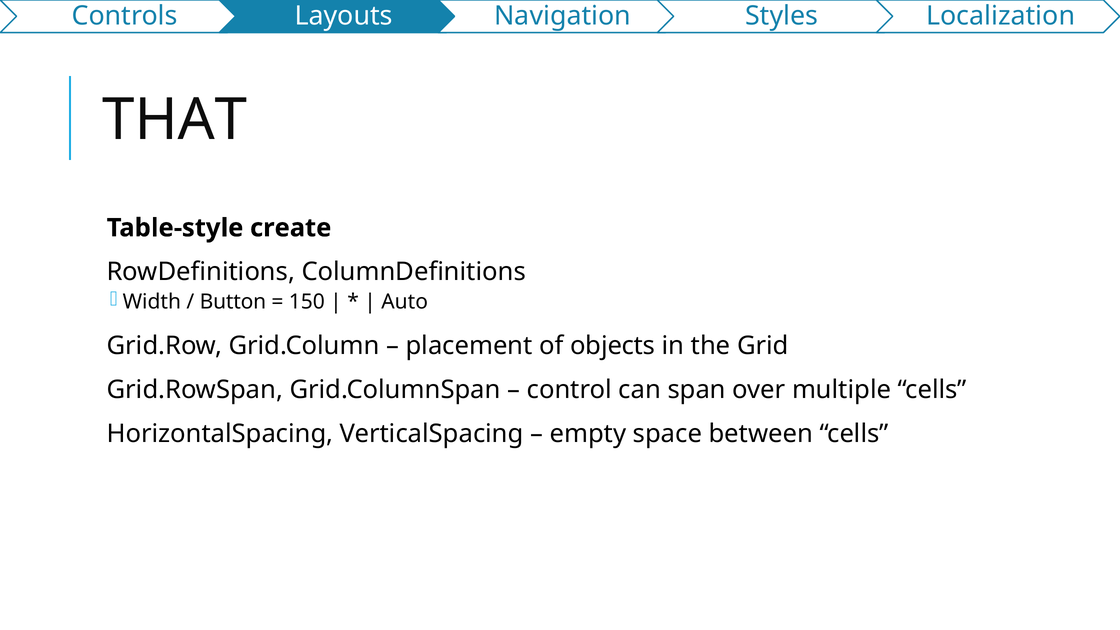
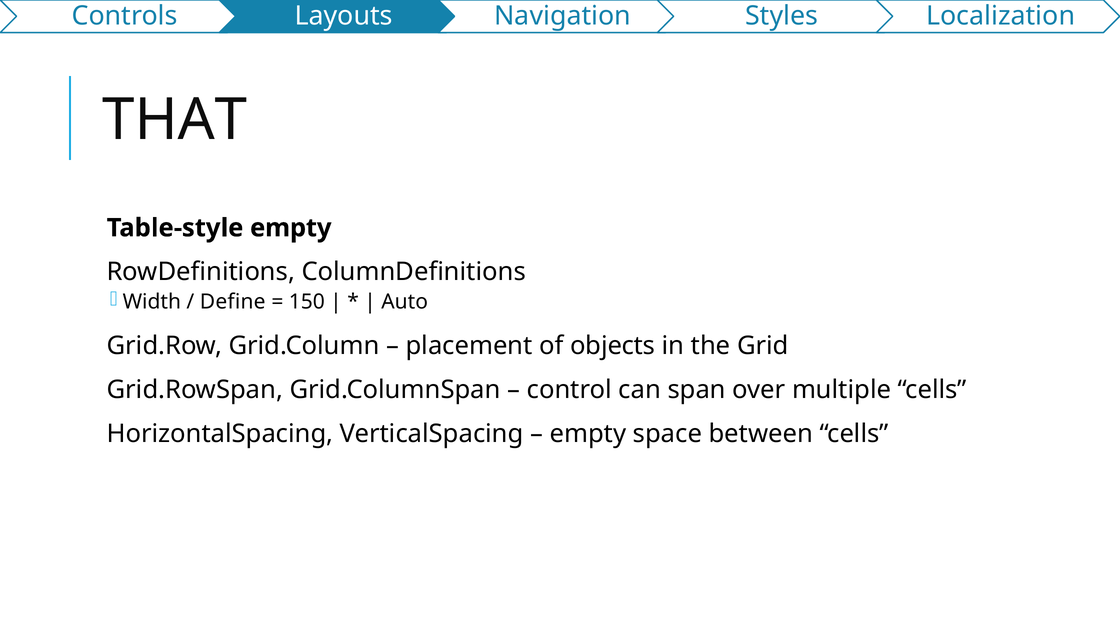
Table-style create: create -> empty (291, 228)
Button: Button -> Define (233, 302)
